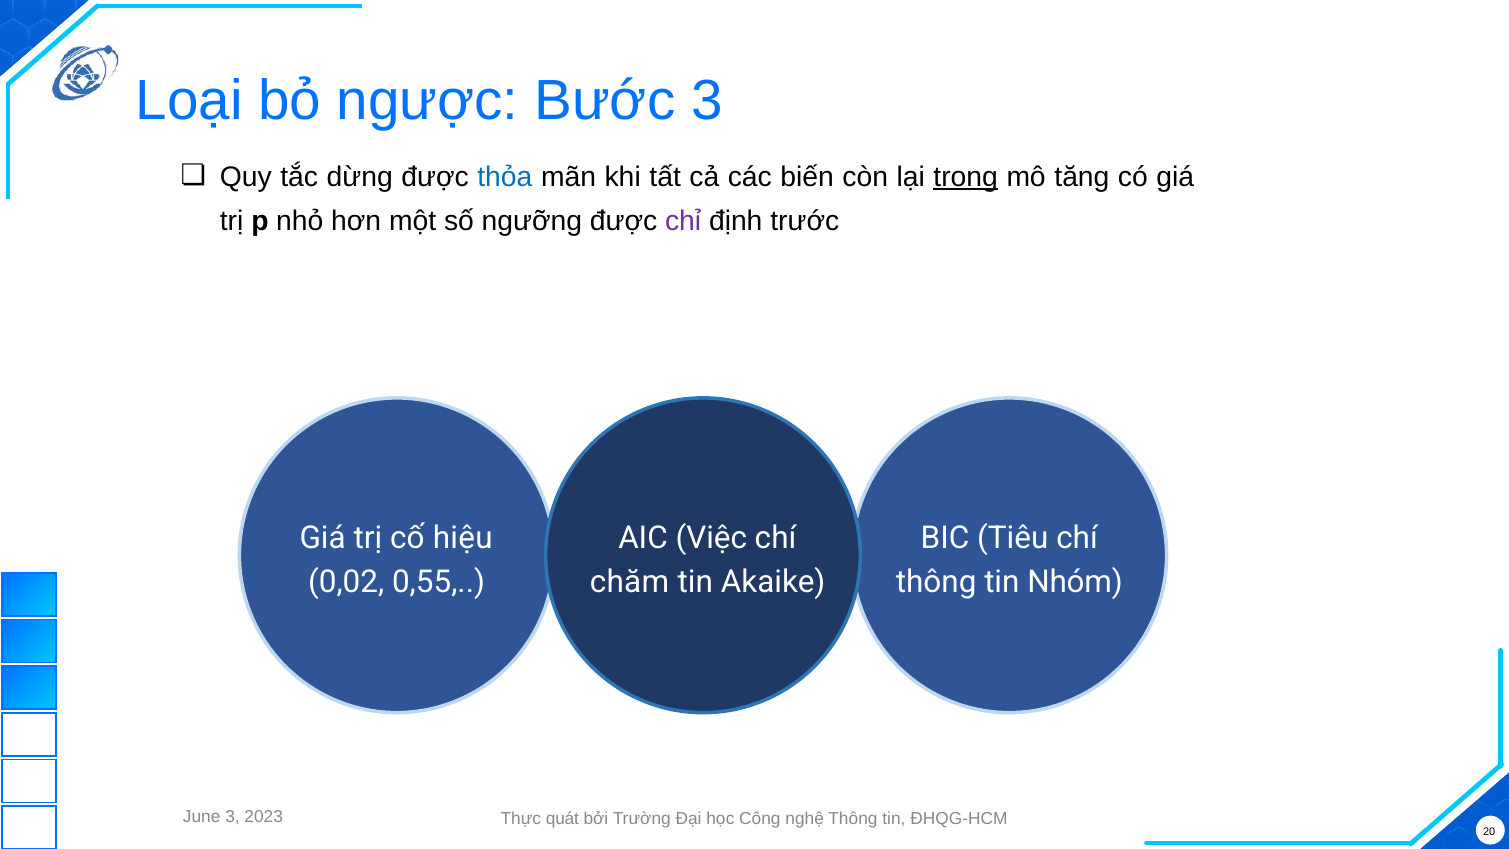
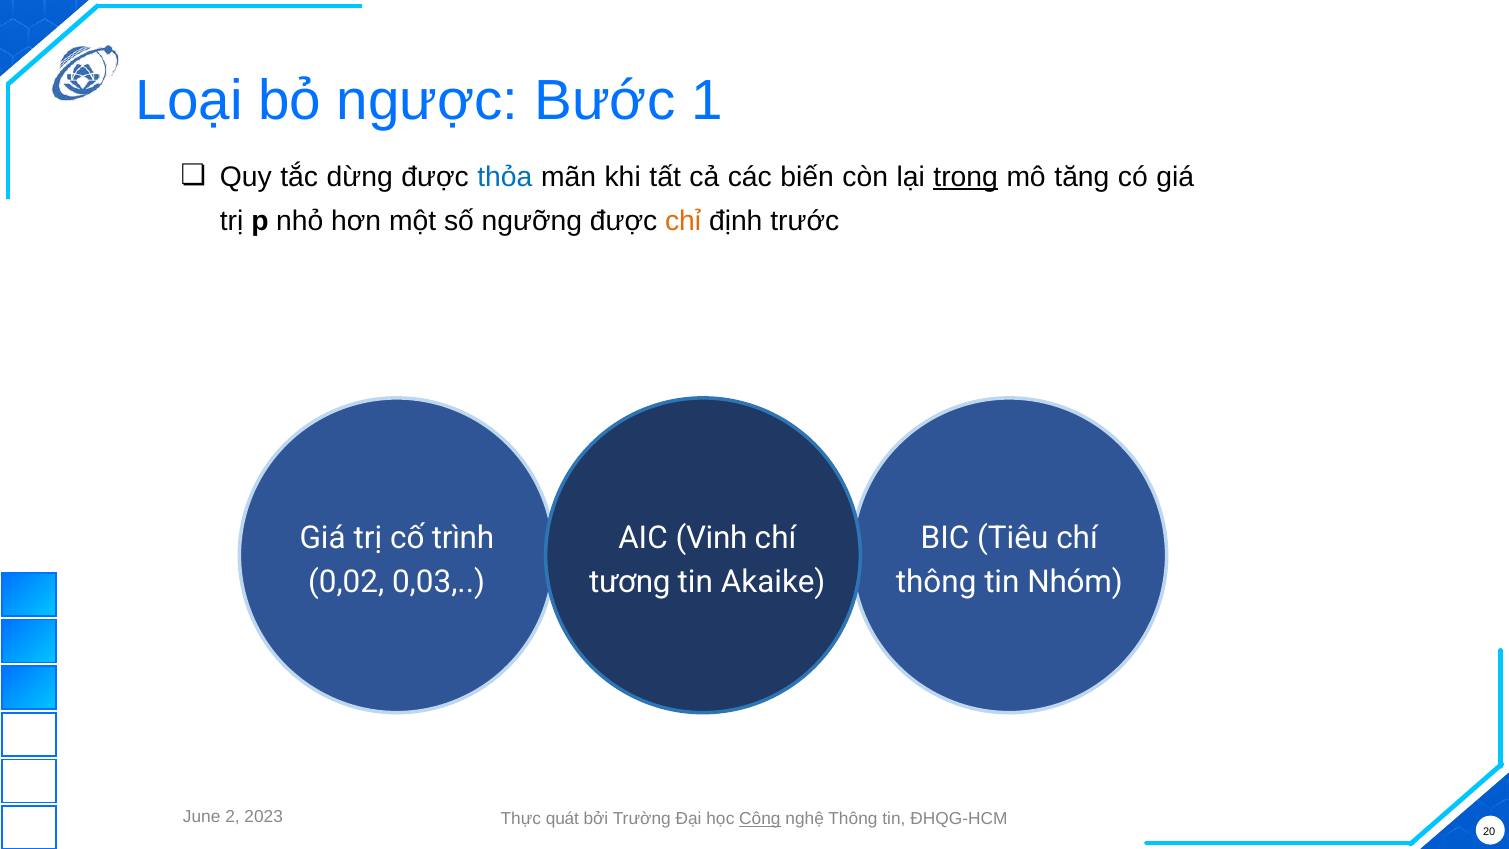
Bước 3: 3 -> 1 (707, 101)
chỉ colour: purple -> orange (683, 221)
hiệu: hiệu -> trình (463, 538)
Việc: Việc -> Vinh (711, 538)
0,55: 0,55 -> 0,03 (439, 582)
chăm: chăm -> tương (630, 582)
June 3: 3 -> 2 (233, 817)
Công underline: none -> present (760, 819)
